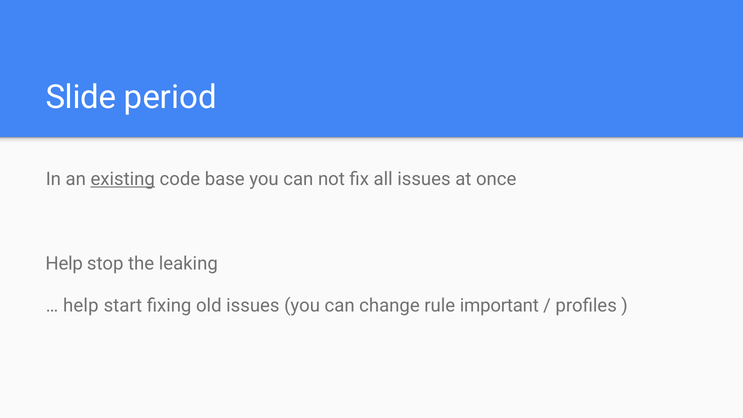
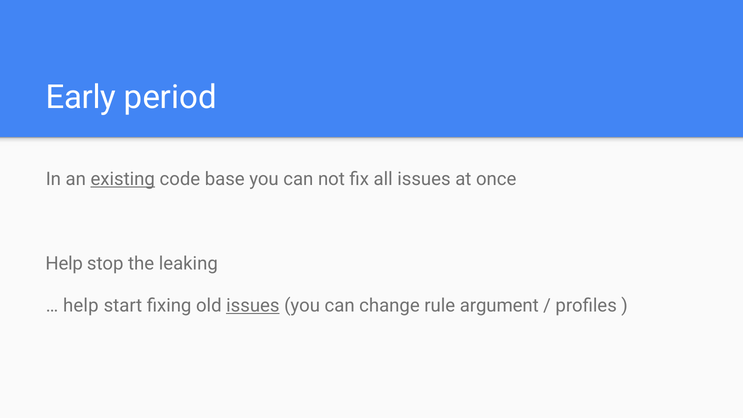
Slide: Slide -> Early (81, 97)
issues underline: none -> present (253, 306)
important: important -> argument (499, 306)
